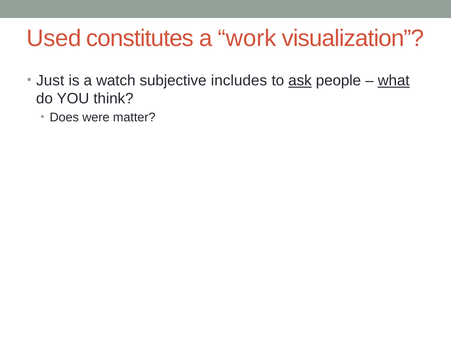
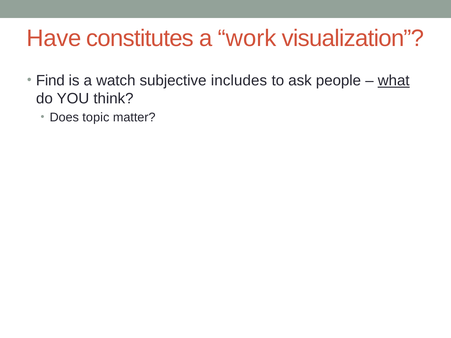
Used: Used -> Have (54, 38)
Just: Just -> Find (50, 81)
ask underline: present -> none (300, 81)
were: were -> topic (96, 118)
